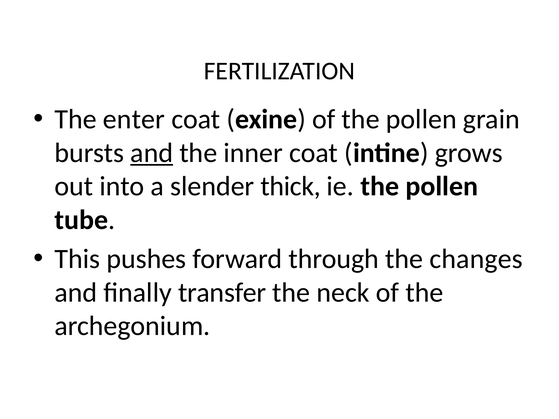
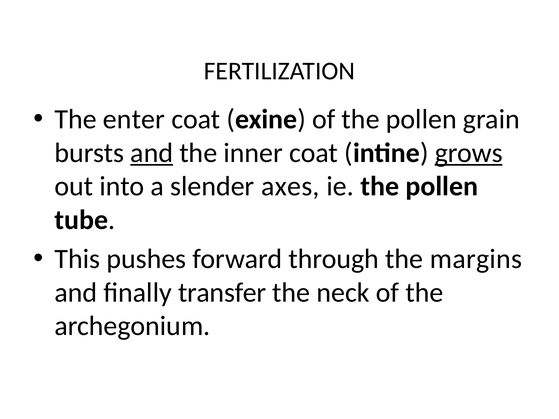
grows underline: none -> present (469, 153)
thick: thick -> axes (290, 186)
changes: changes -> margins (476, 259)
